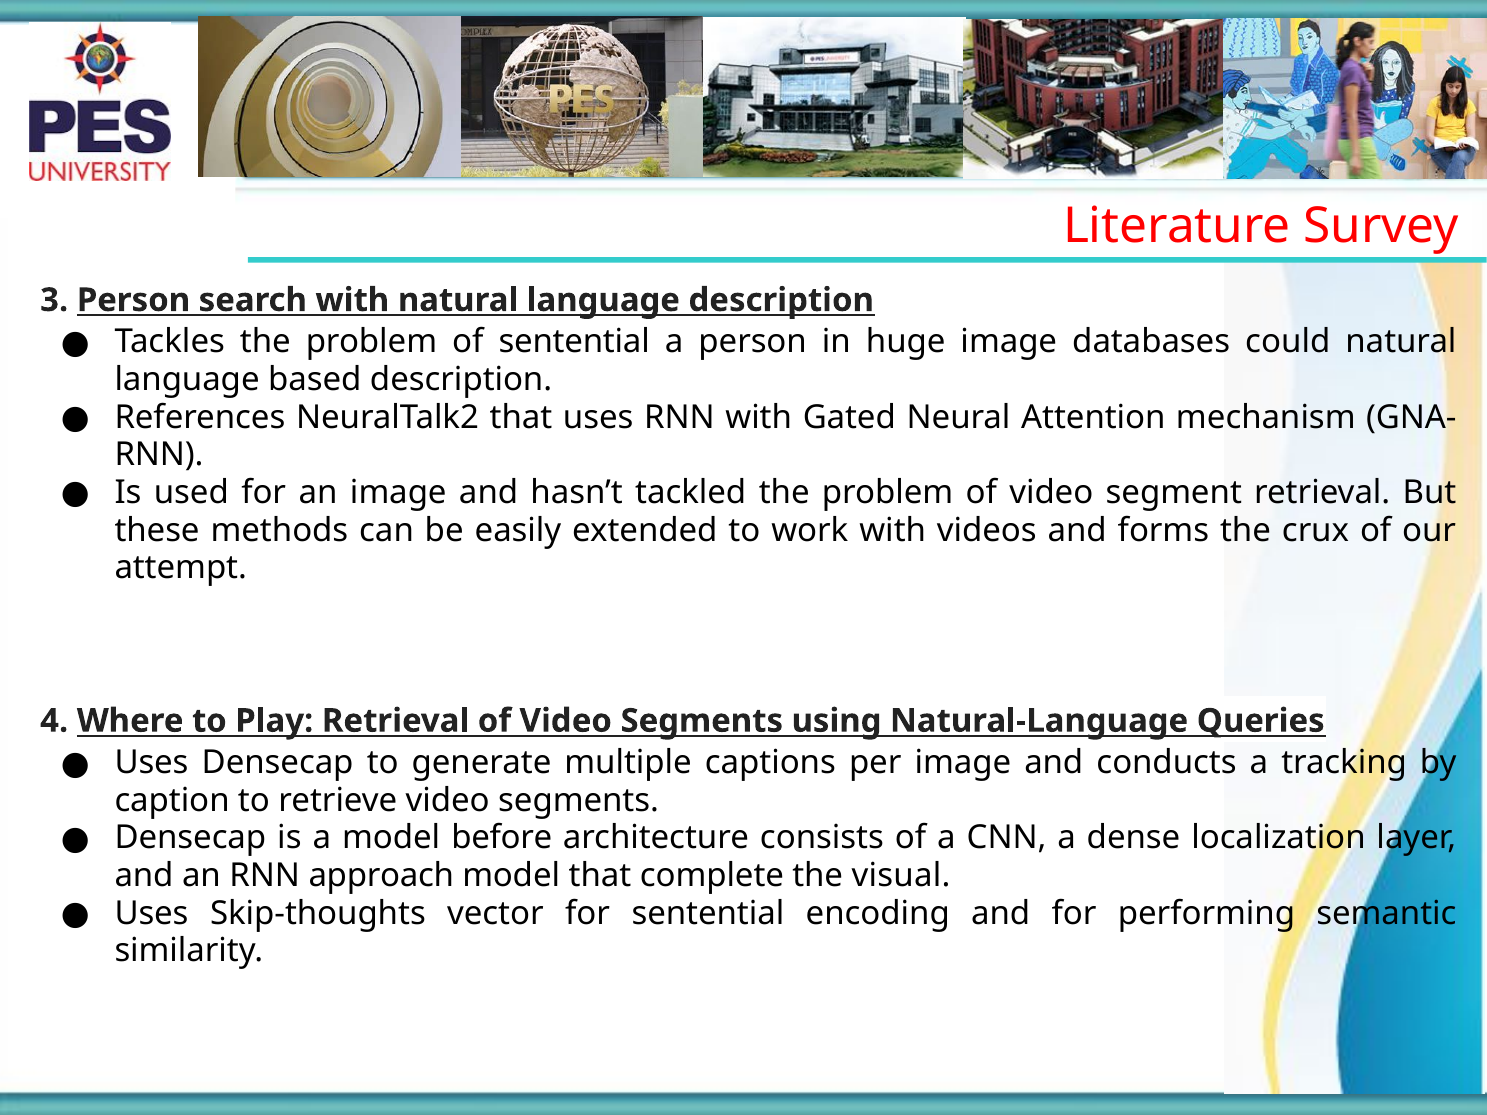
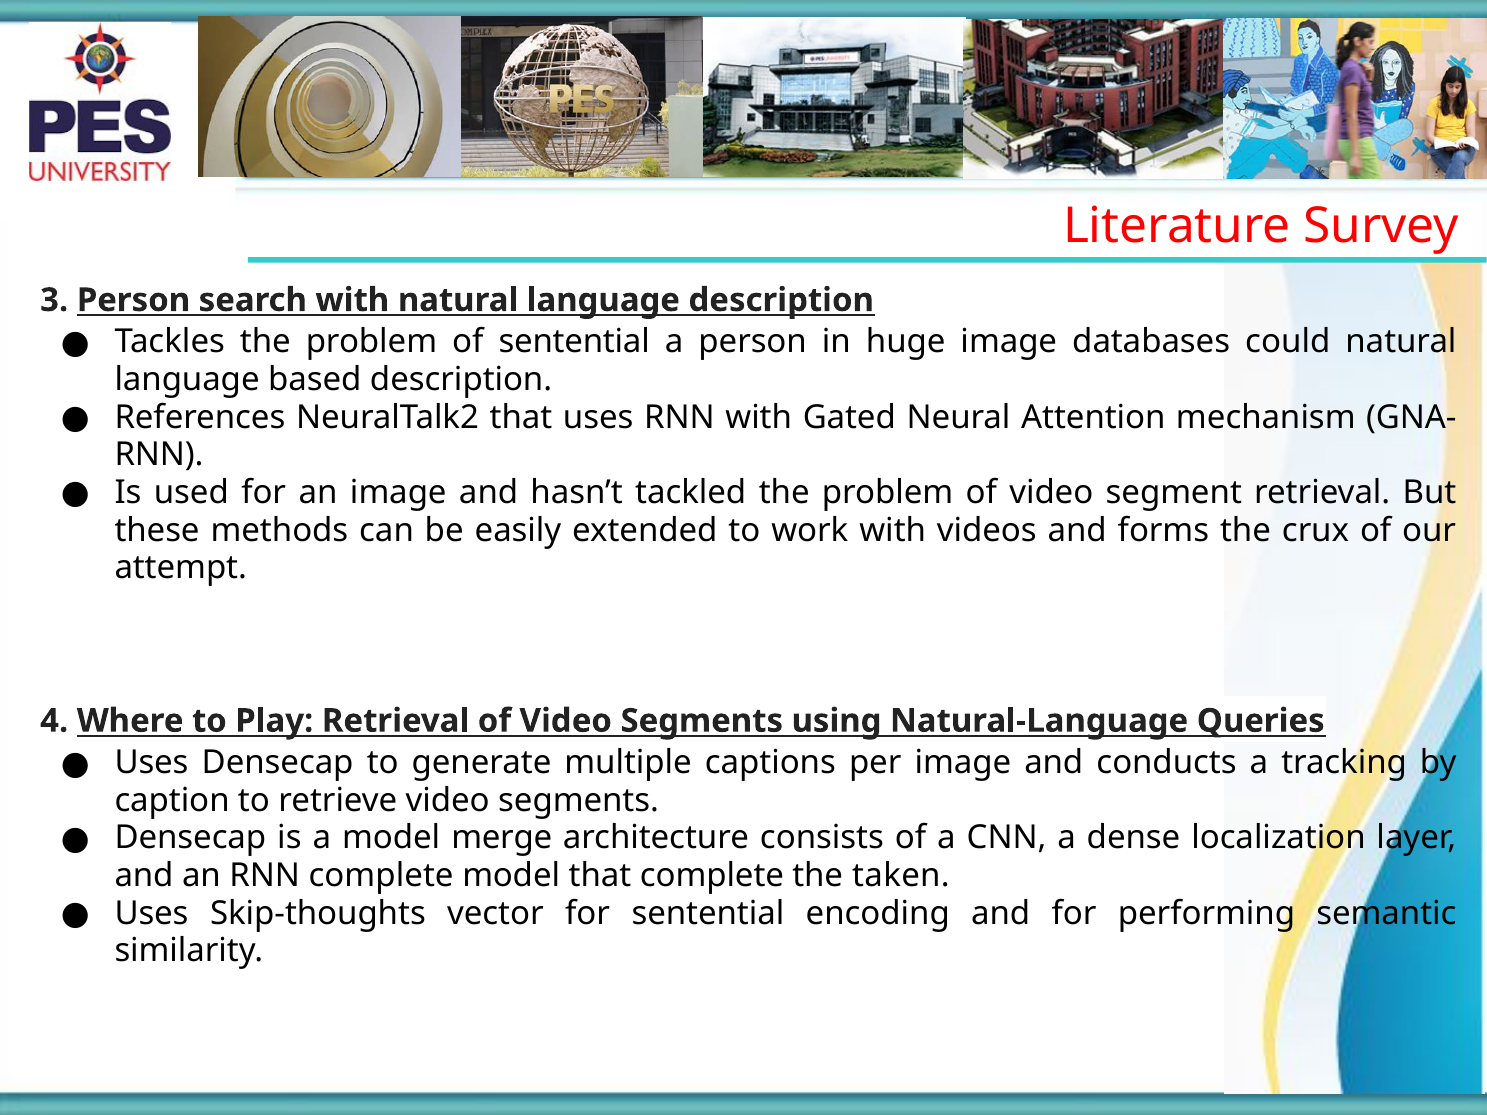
before: before -> merge (502, 838)
RNN approach: approach -> complete (381, 876)
visual: visual -> taken (901, 876)
